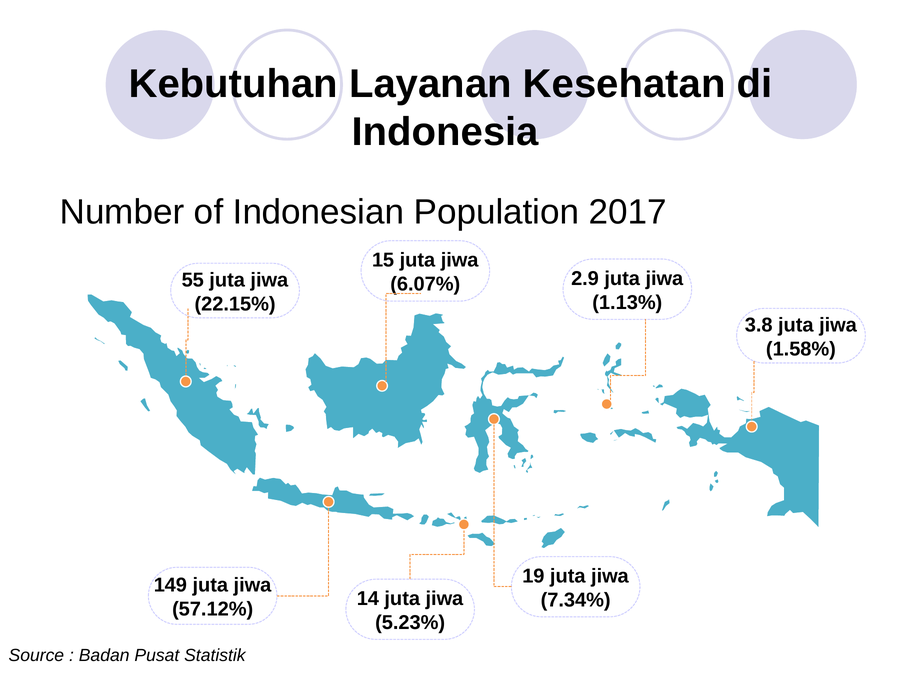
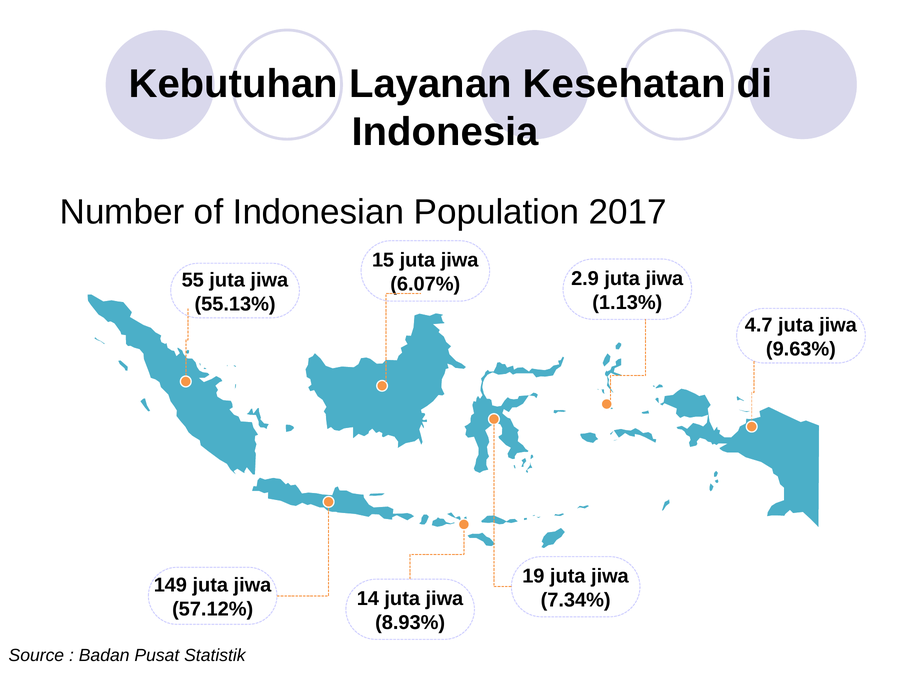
22.15%: 22.15% -> 55.13% (235, 304)
3.8: 3.8 -> 4.7 (759, 325)
1.58%: 1.58% -> 9.63% (801, 349)
5.23%: 5.23% -> 8.93% (410, 622)
